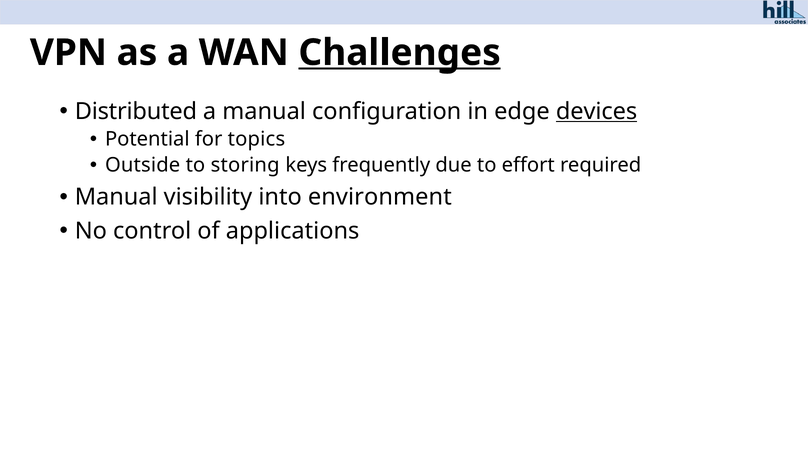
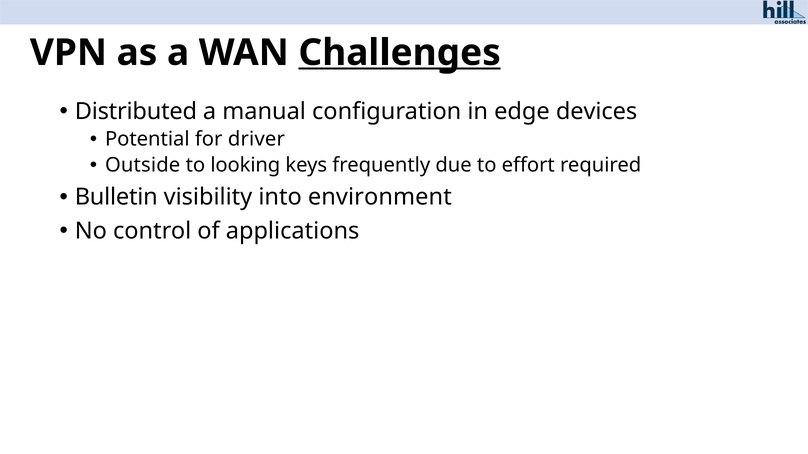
devices underline: present -> none (597, 111)
topics: topics -> driver (256, 139)
storing: storing -> looking (245, 165)
Manual: Manual -> Bulletin (116, 197)
